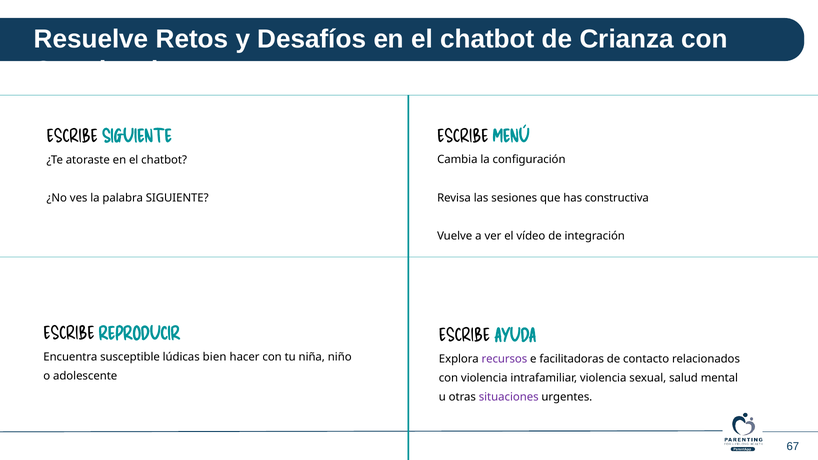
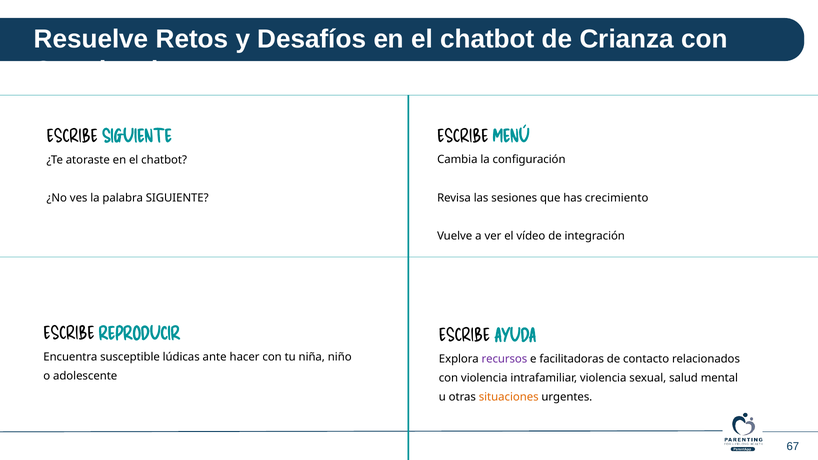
constructiva: constructiva -> crecimiento (617, 198)
bien: bien -> ante (215, 357)
situaciones colour: purple -> orange (509, 397)
